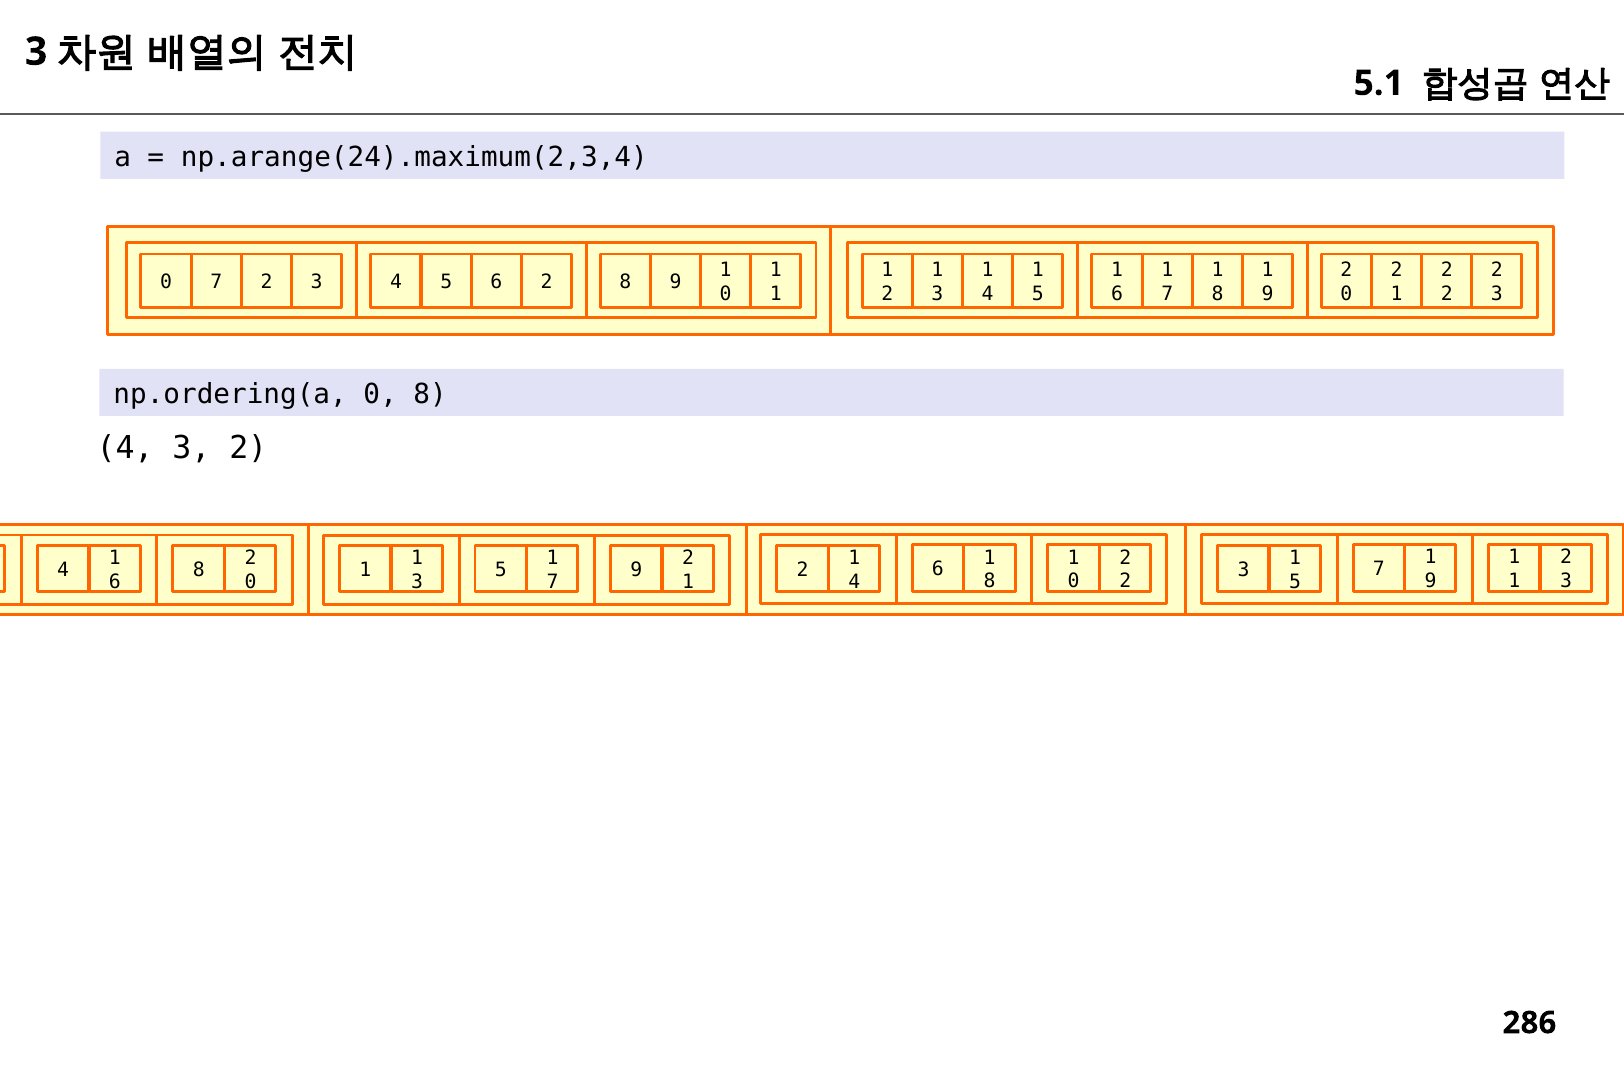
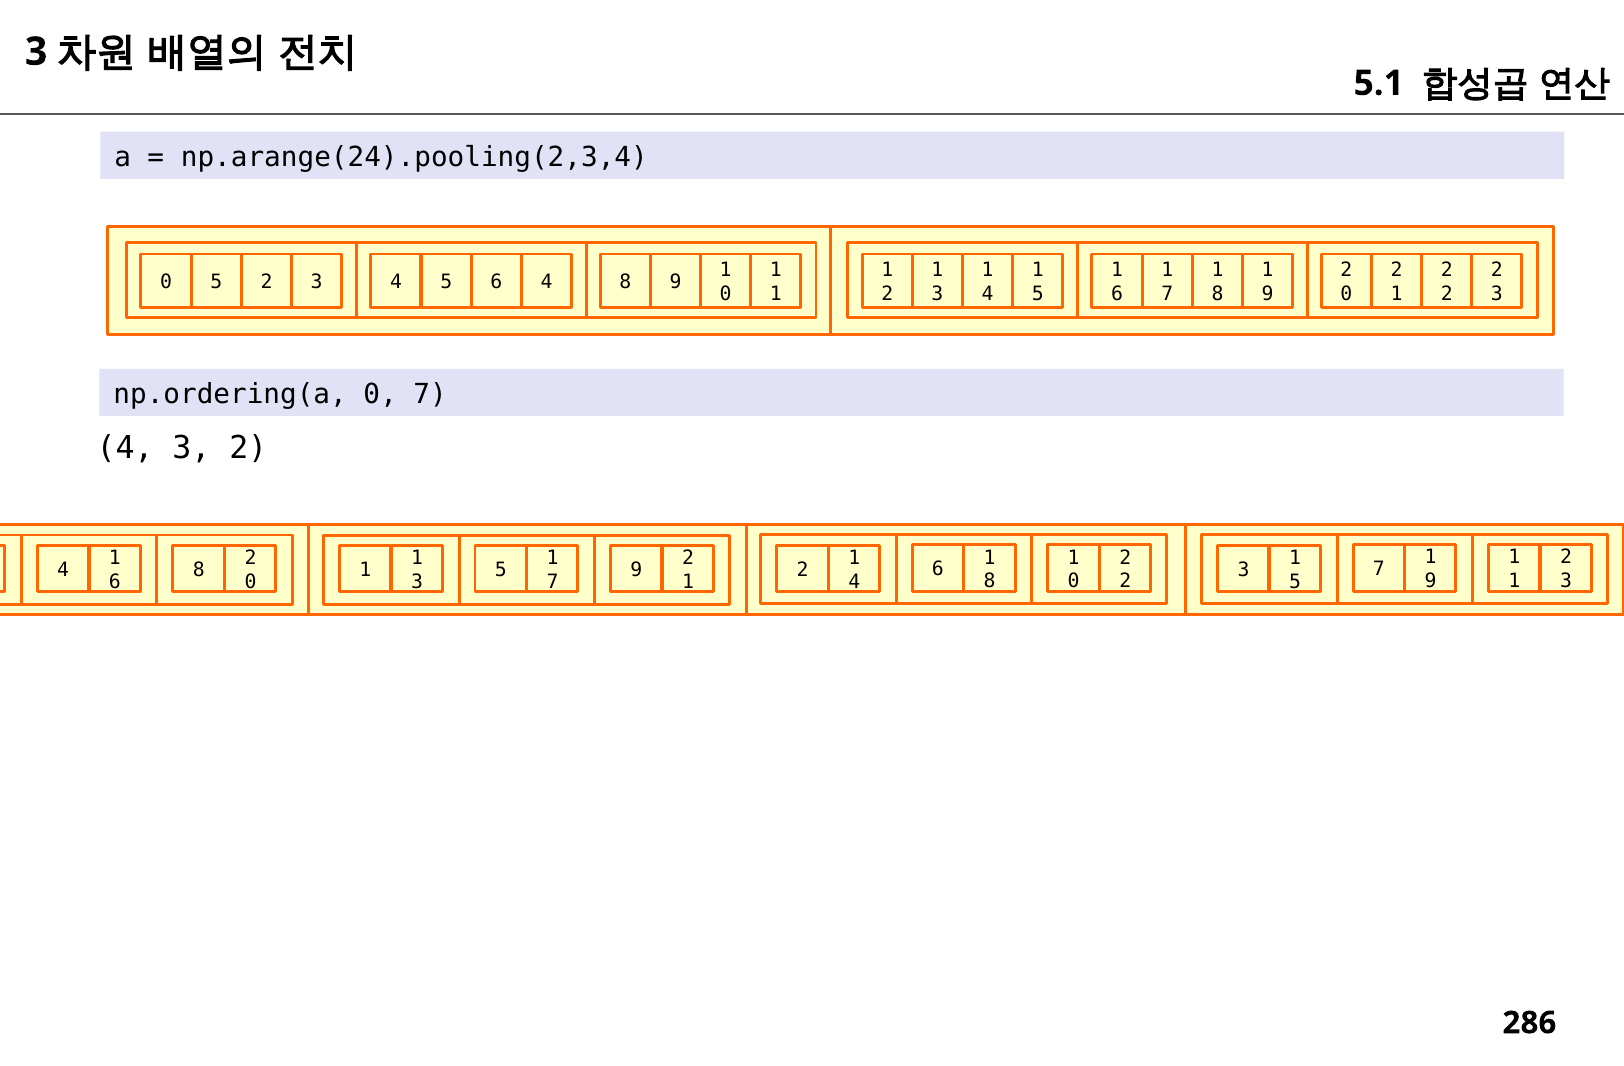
np.arange(24).maximum(2,3,4: np.arange(24).maximum(2,3,4 -> np.arange(24).pooling(2,3,4 (414, 157)
0 7: 7 -> 5 (216, 282)
6 2: 2 -> 4 (547, 282)
0 8: 8 -> 7 (430, 395)
